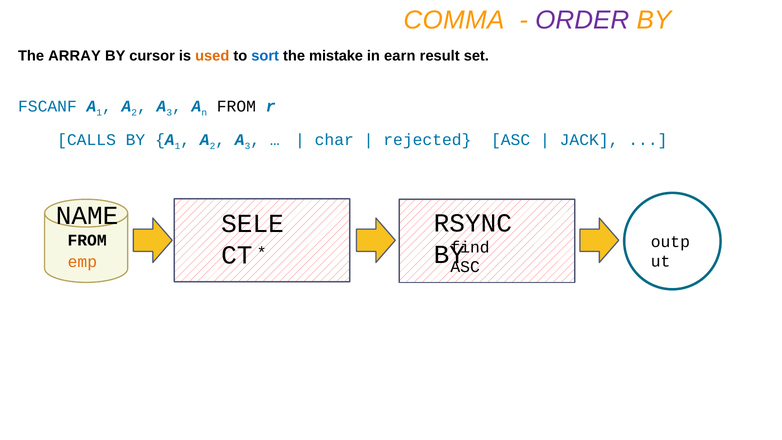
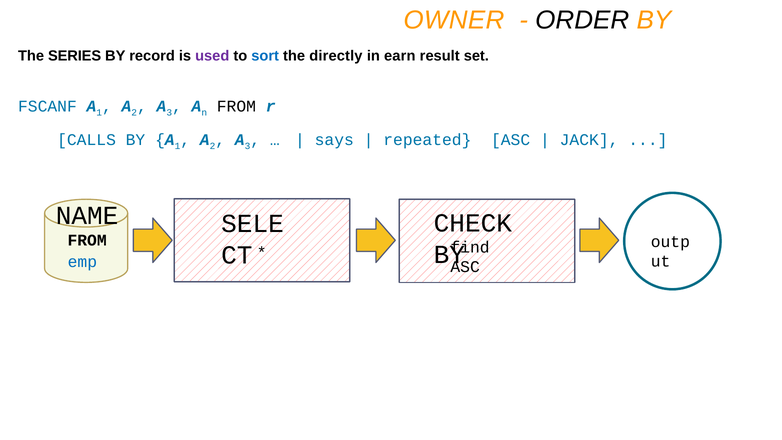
COMMA: COMMA -> OWNER (454, 20)
ORDER colour: purple -> black (582, 20)
ARRAY: ARRAY -> SERIES (75, 56)
cursor: cursor -> record (152, 56)
used colour: orange -> purple (212, 56)
mistake: mistake -> directly (336, 56)
char: char -> says (334, 140)
rejected: rejected -> repeated (427, 140)
RSYNC: RSYNC -> CHECK (473, 223)
emp colour: orange -> blue (82, 262)
